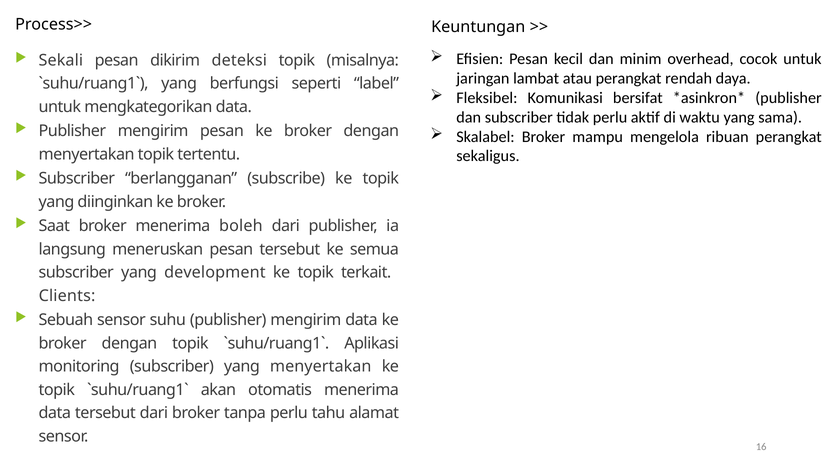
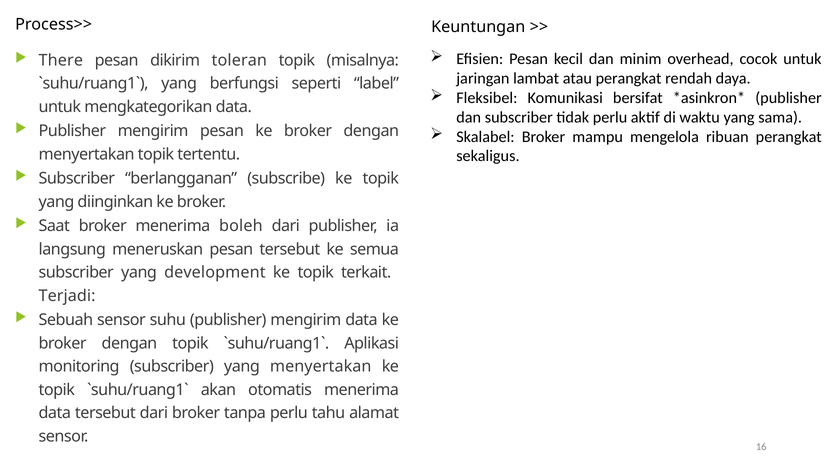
Sekali: Sekali -> There (61, 60)
deteksi: deteksi -> toleran (239, 60)
Clients: Clients -> Terjadi (67, 296)
